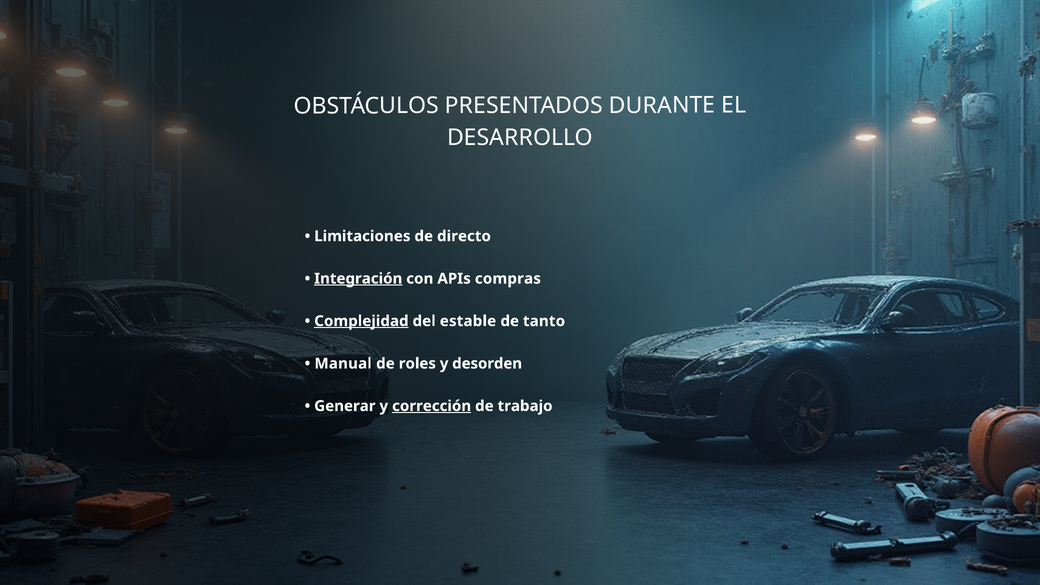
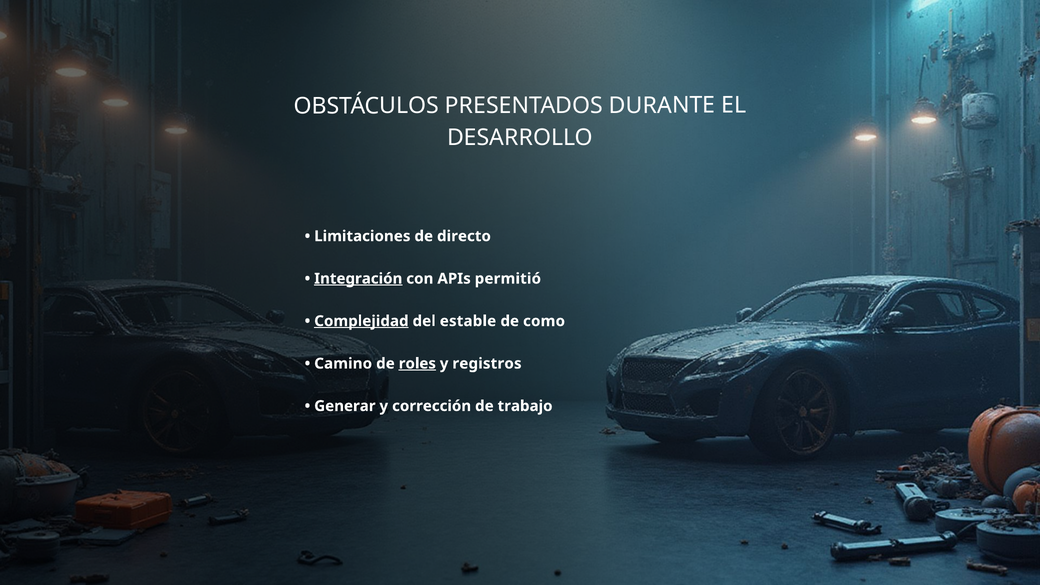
compras: compras -> permitió (508, 279)
tanto: tanto -> como (544, 321)
Manual: Manual -> Camino (343, 364)
roles underline: none -> present (417, 364)
desorden: desorden -> registros (487, 364)
corrección underline: present -> none (432, 406)
